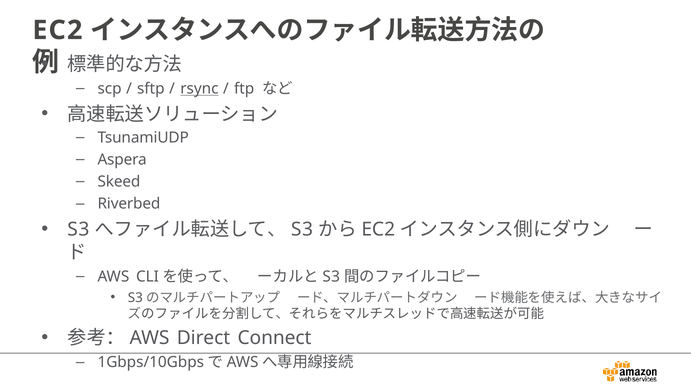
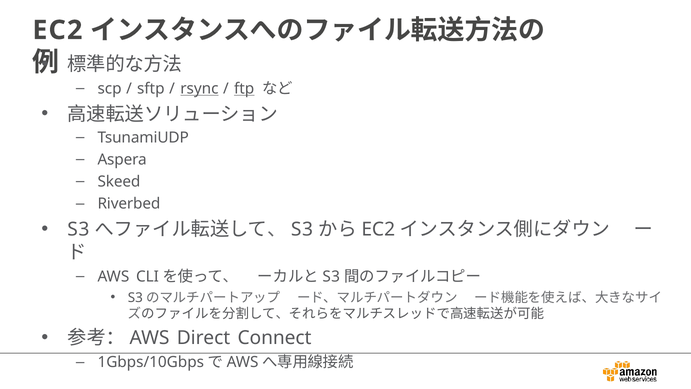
ftp underline: none -> present (244, 89)
